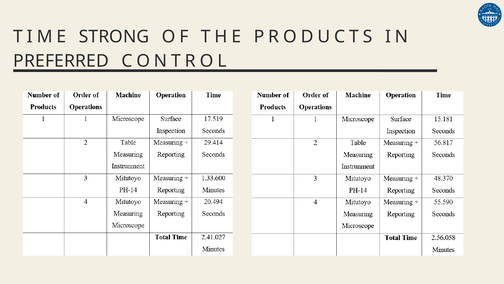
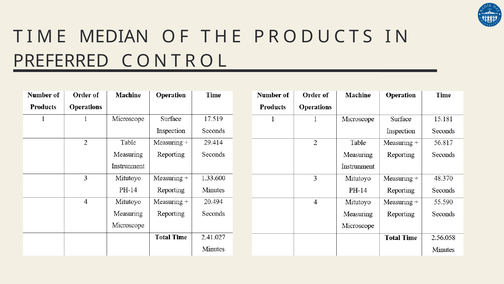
STRONG: STRONG -> MEDIAN (114, 36)
